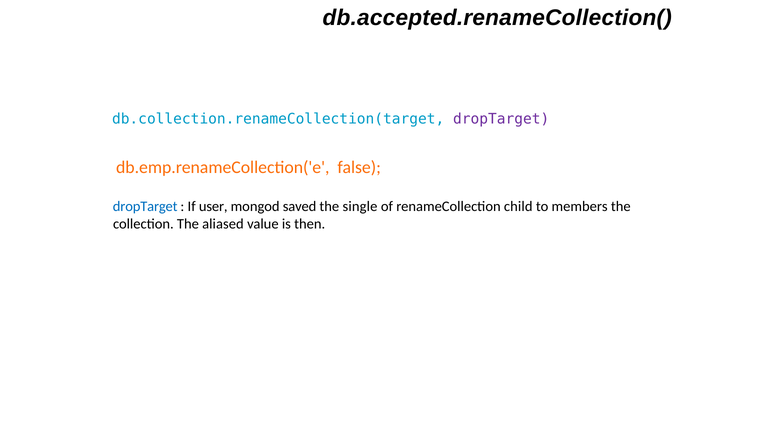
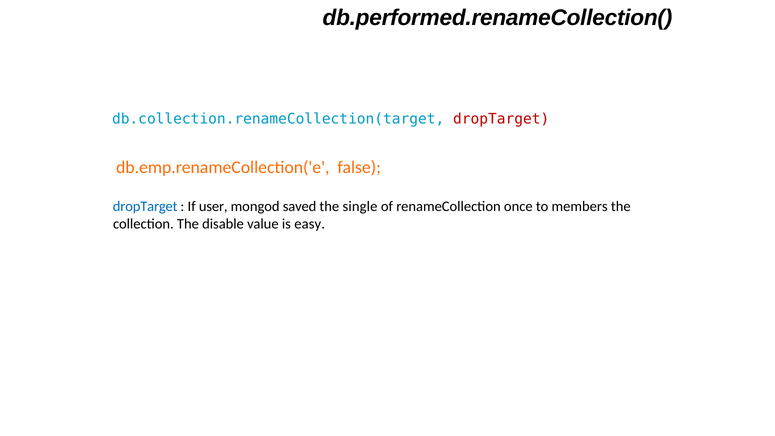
db.accepted.renameCollection(: db.accepted.renameCollection( -> db.performed.renameCollection( (497, 18)
dropTarget colour: purple -> red (501, 119)
child: child -> once (518, 206)
aliased: aliased -> disable (223, 224)
then: then -> easy (310, 224)
